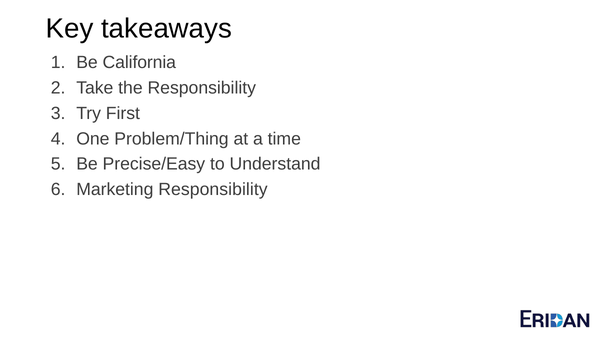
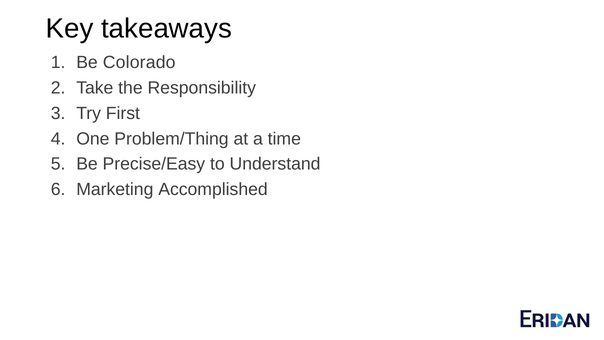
California: California -> Colorado (139, 63)
Marketing Responsibility: Responsibility -> Accomplished (213, 189)
